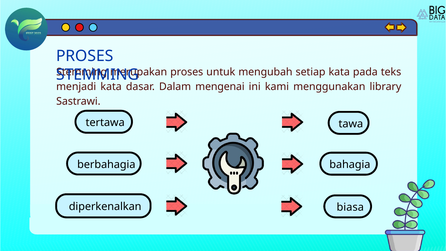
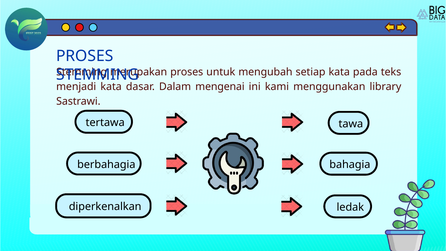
biasa: biasa -> ledak (350, 207)
